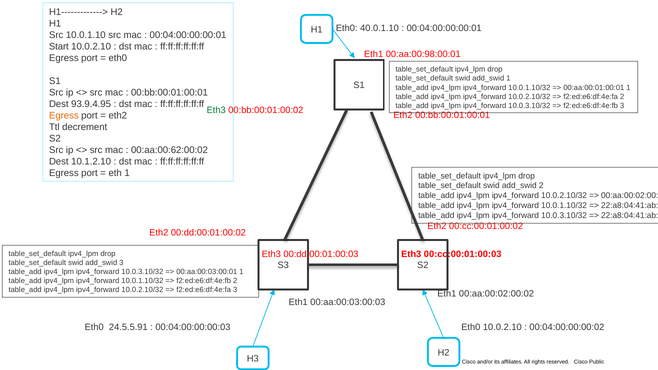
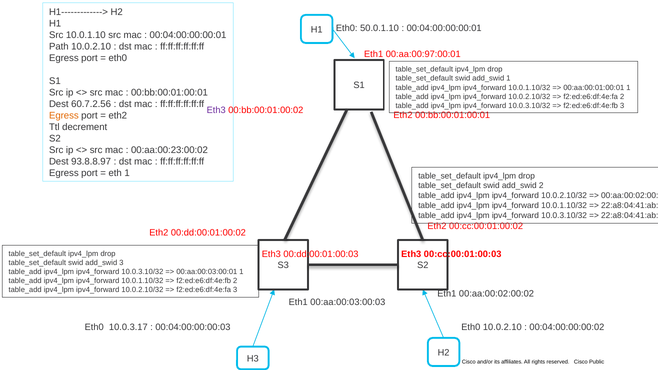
40.0.1.10: 40.0.1.10 -> 50.0.1.10 (380, 28)
Start: Start -> Path (59, 47)
00:aa:00:98:00:01: 00:aa:00:98:00:01 -> 00:aa:00:97:00:01 (423, 54)
93.9.4.95: 93.9.4.95 -> 60.7.2.56 (91, 104)
Eth3 colour: green -> purple (216, 110)
00:aa:00:62:00:02: 00:aa:00:62:00:02 -> 00:aa:00:23:00:02 (169, 150)
10.1.2.10: 10.1.2.10 -> 93.8.8.97 (91, 162)
24.5.5.91: 24.5.5.91 -> 10.0.3.17 (128, 328)
